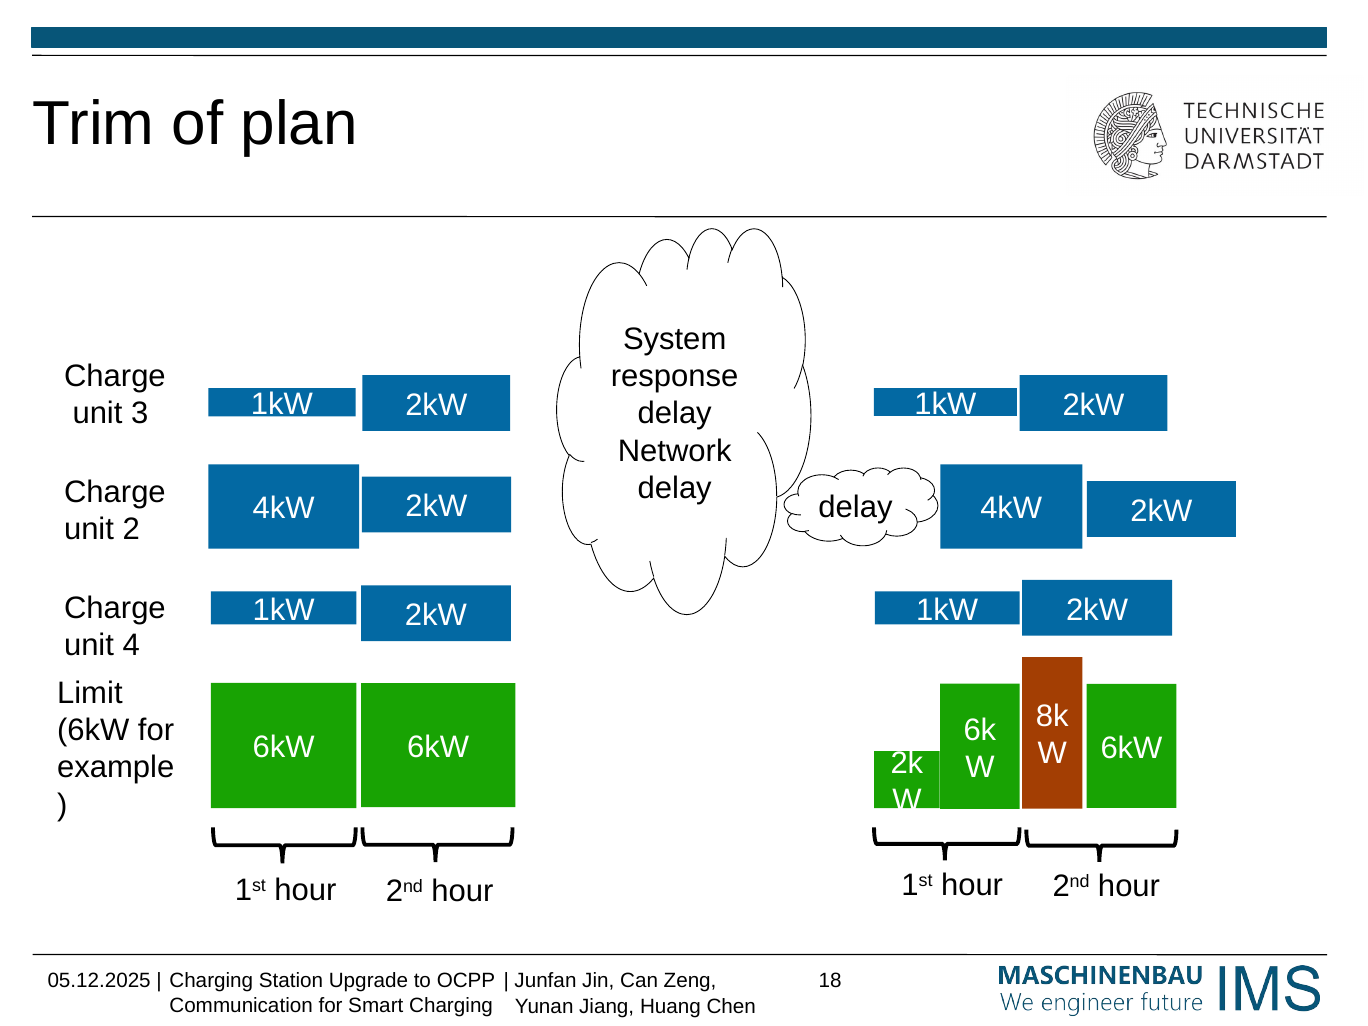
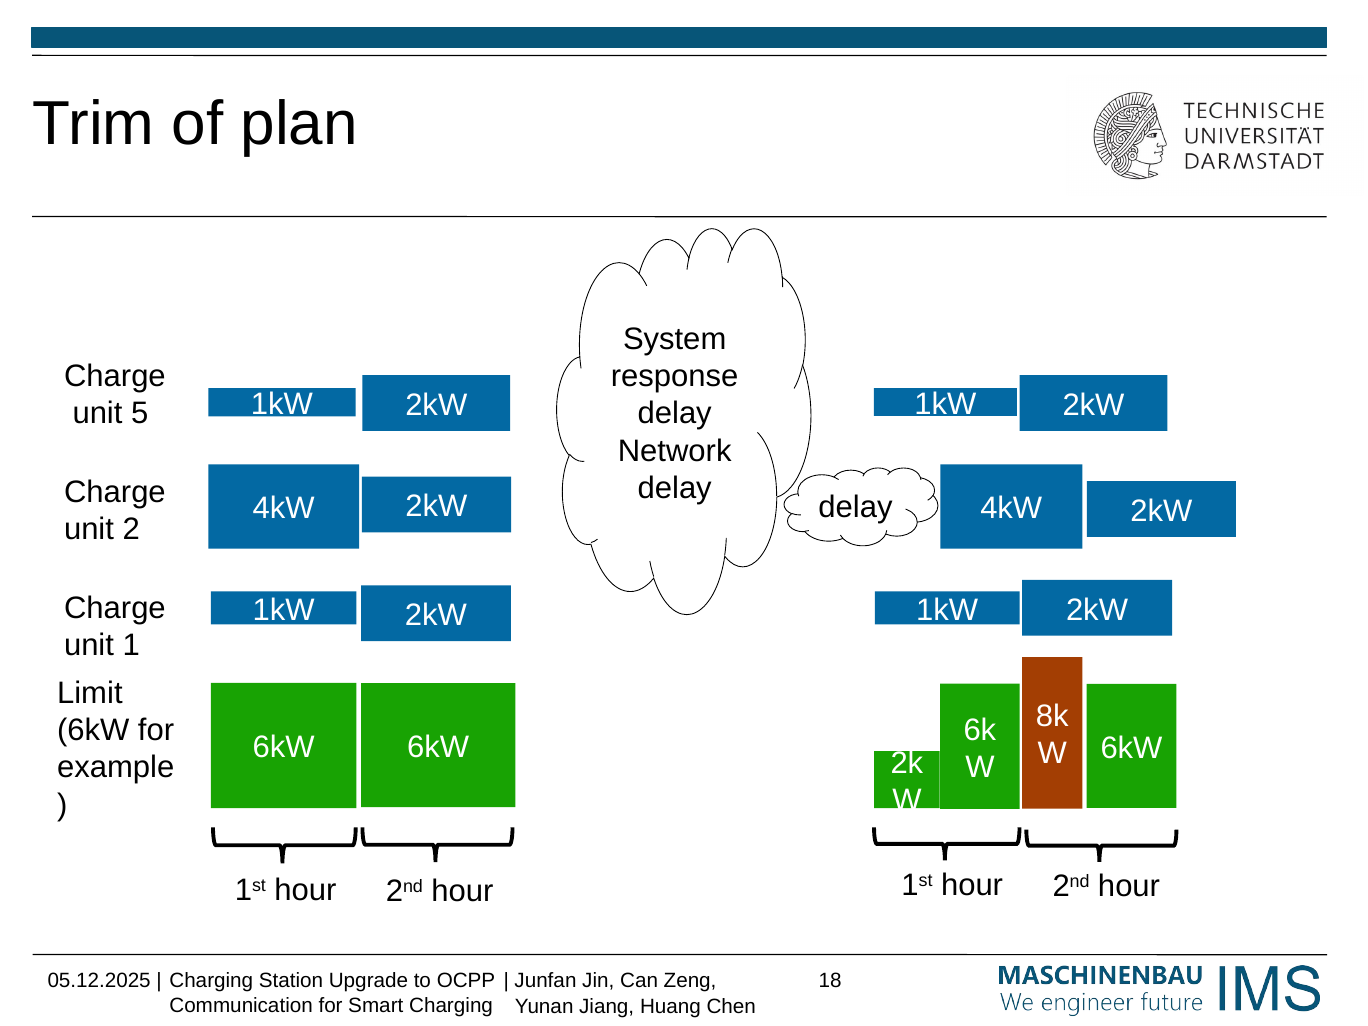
3: 3 -> 5 (140, 413)
4: 4 -> 1 (131, 645)
